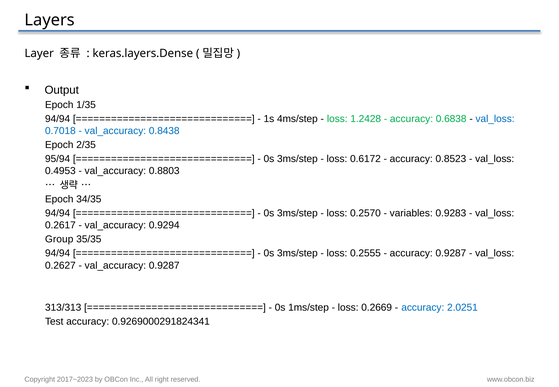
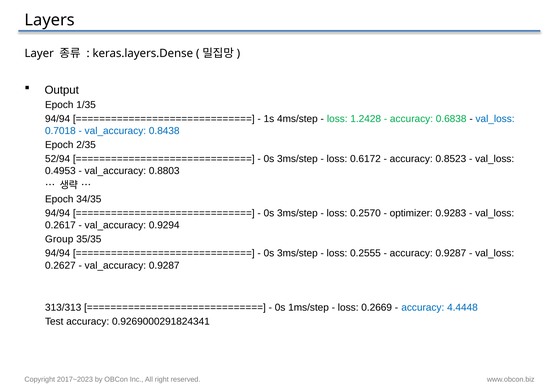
95/94: 95/94 -> 52/94 (58, 159)
variables: variables -> optimizer (411, 213)
2.0251: 2.0251 -> 4.4448 (462, 308)
